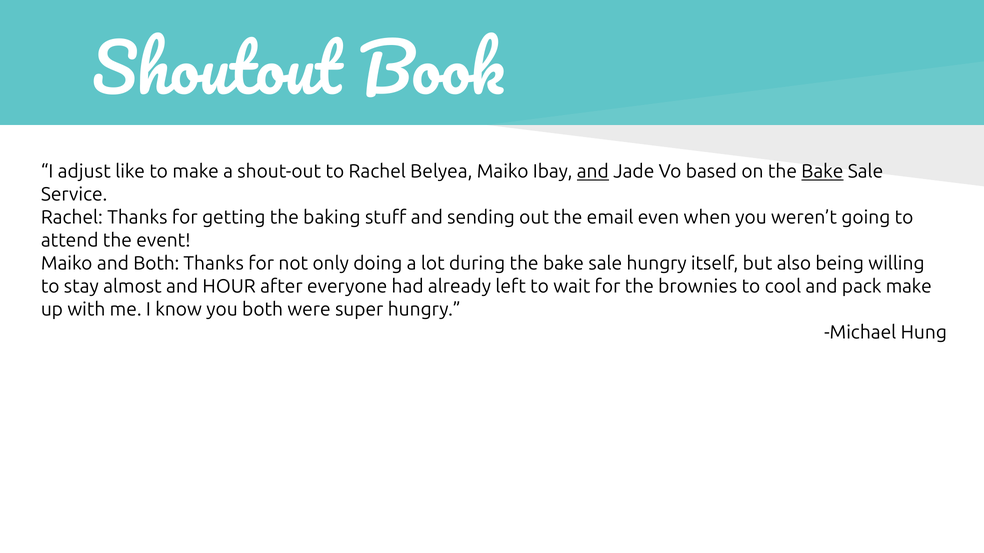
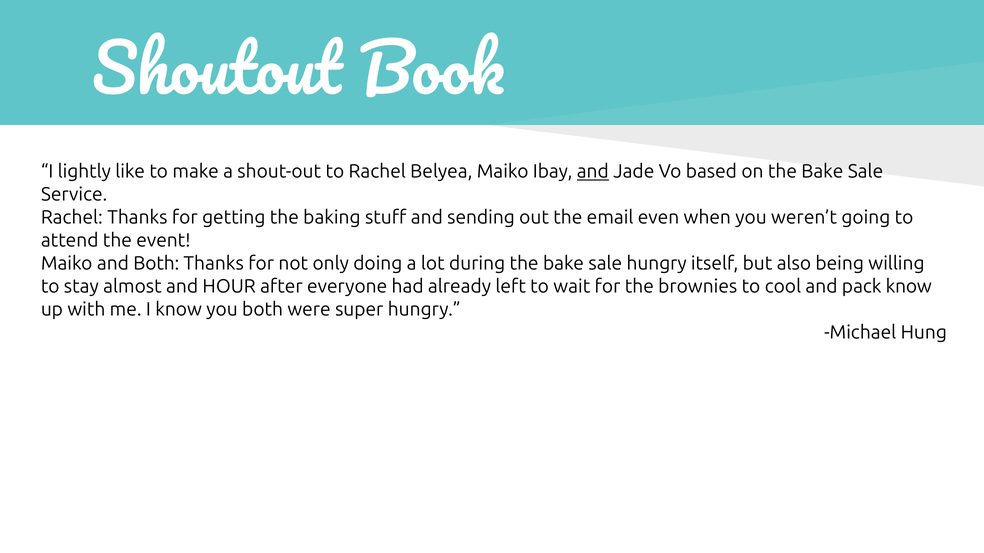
adjust: adjust -> lightly (84, 172)
Bake underline: present -> none (822, 172)
pack make: make -> know (909, 287)
